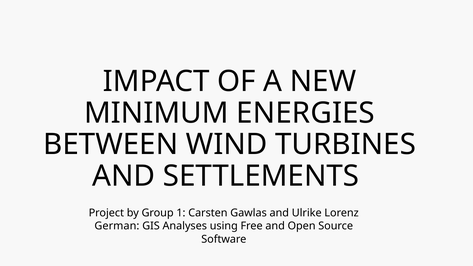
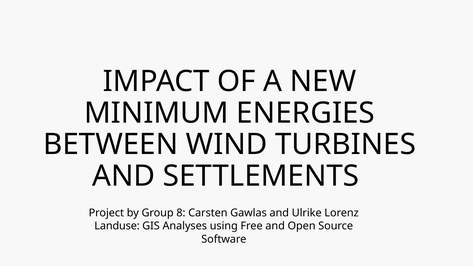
1: 1 -> 8 (181, 213)
German: German -> Landuse (117, 226)
